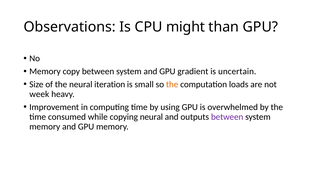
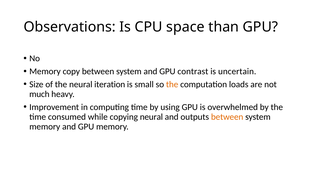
might: might -> space (185, 27)
gradient: gradient -> contrast (193, 71)
week: week -> much (39, 94)
between colour: purple -> orange (227, 117)
